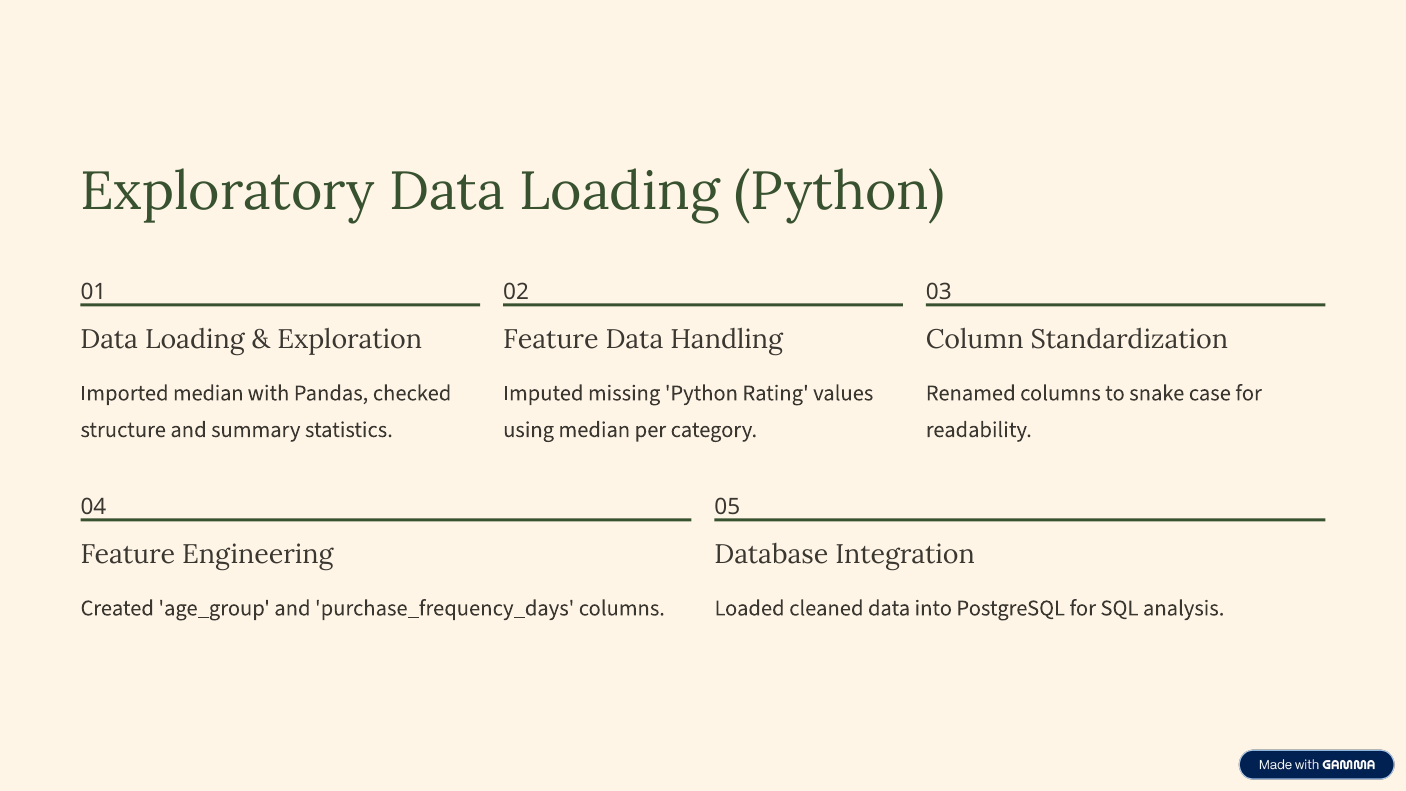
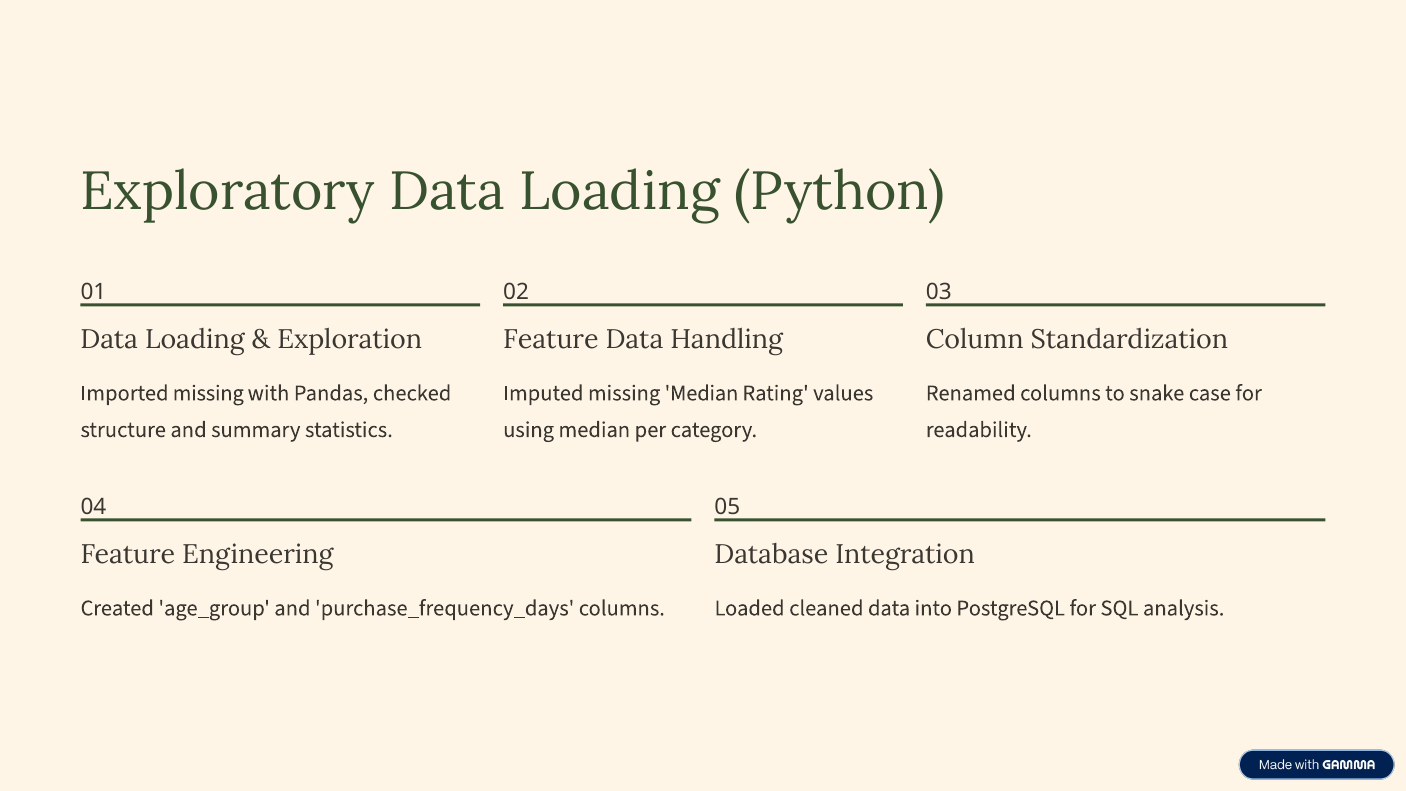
Imported median: median -> missing (208, 393)
missing Python: Python -> Median (701, 393)
